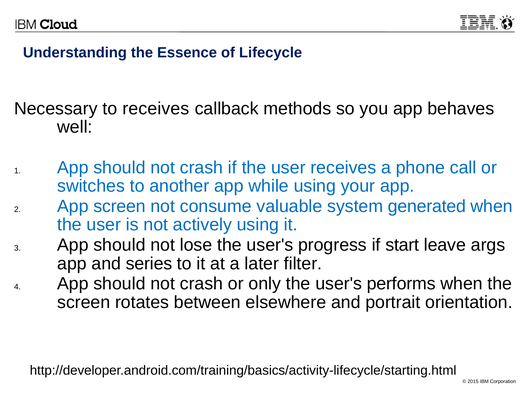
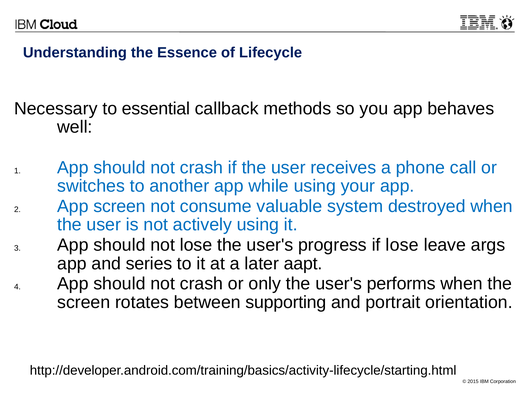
to receives: receives -> essential (156, 108)
generated: generated -> destroyed (427, 206)
if start: start -> lose (402, 245)
filter: filter -> aapt (303, 263)
elsewhere: elsewhere -> supporting (286, 302)
